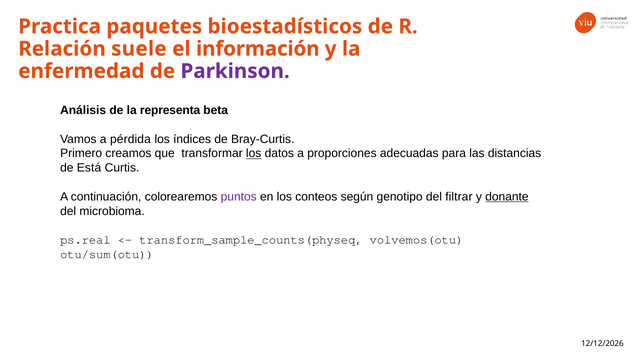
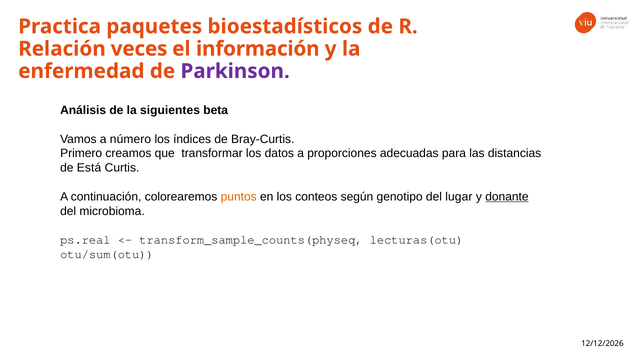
suele: suele -> veces (139, 49)
representa: representa -> siguientes (170, 110)
pérdida: pérdida -> número (130, 139)
los underline: present -> none (254, 154)
puntos colour: purple -> orange (239, 197)
filtrar: filtrar -> lugar (459, 197)
volvemos(otu: volvemos(otu -> lecturas(otu (417, 240)
